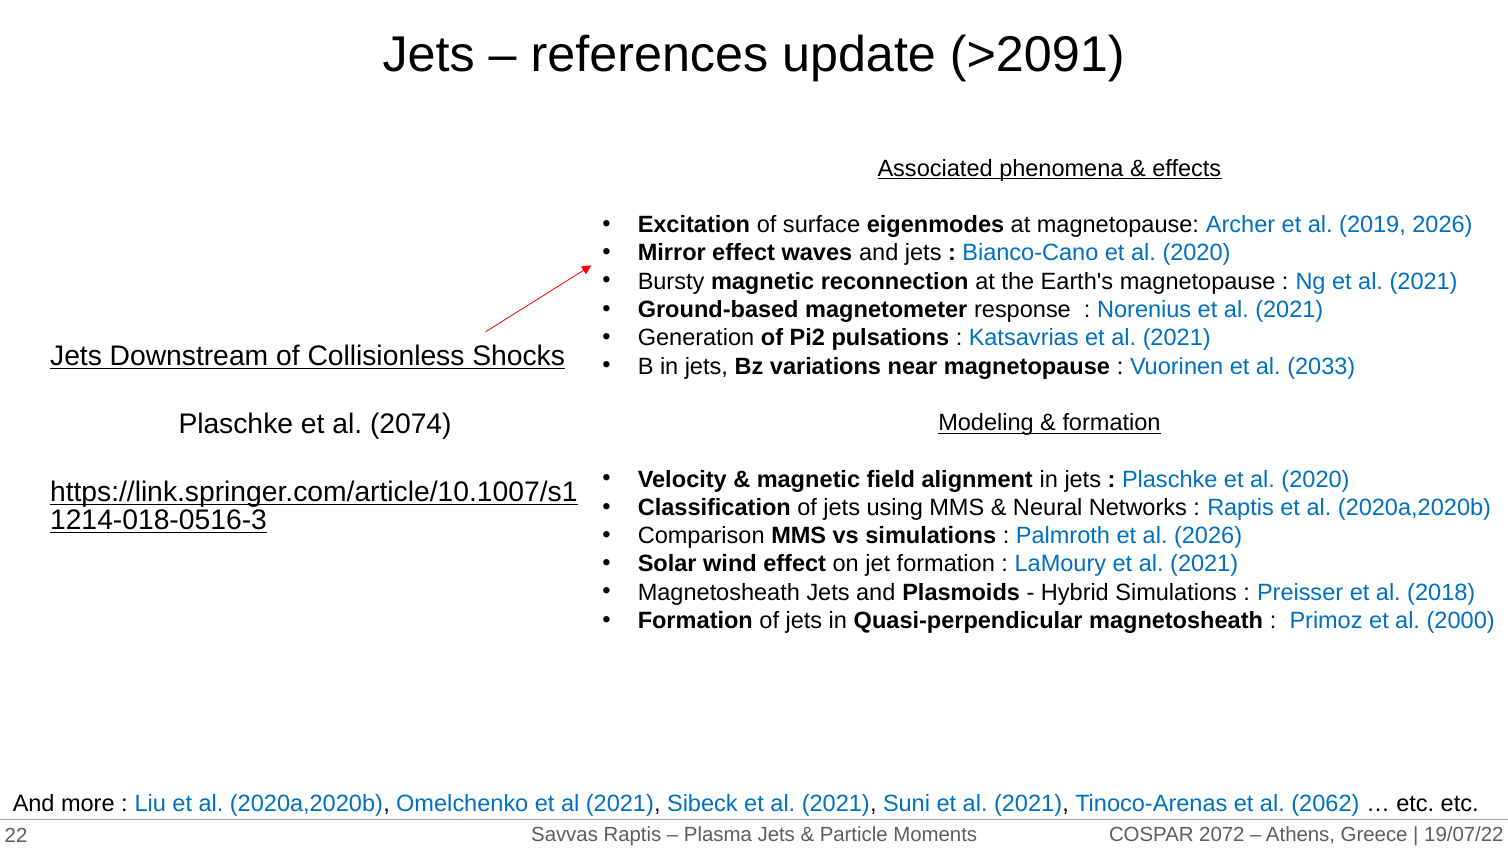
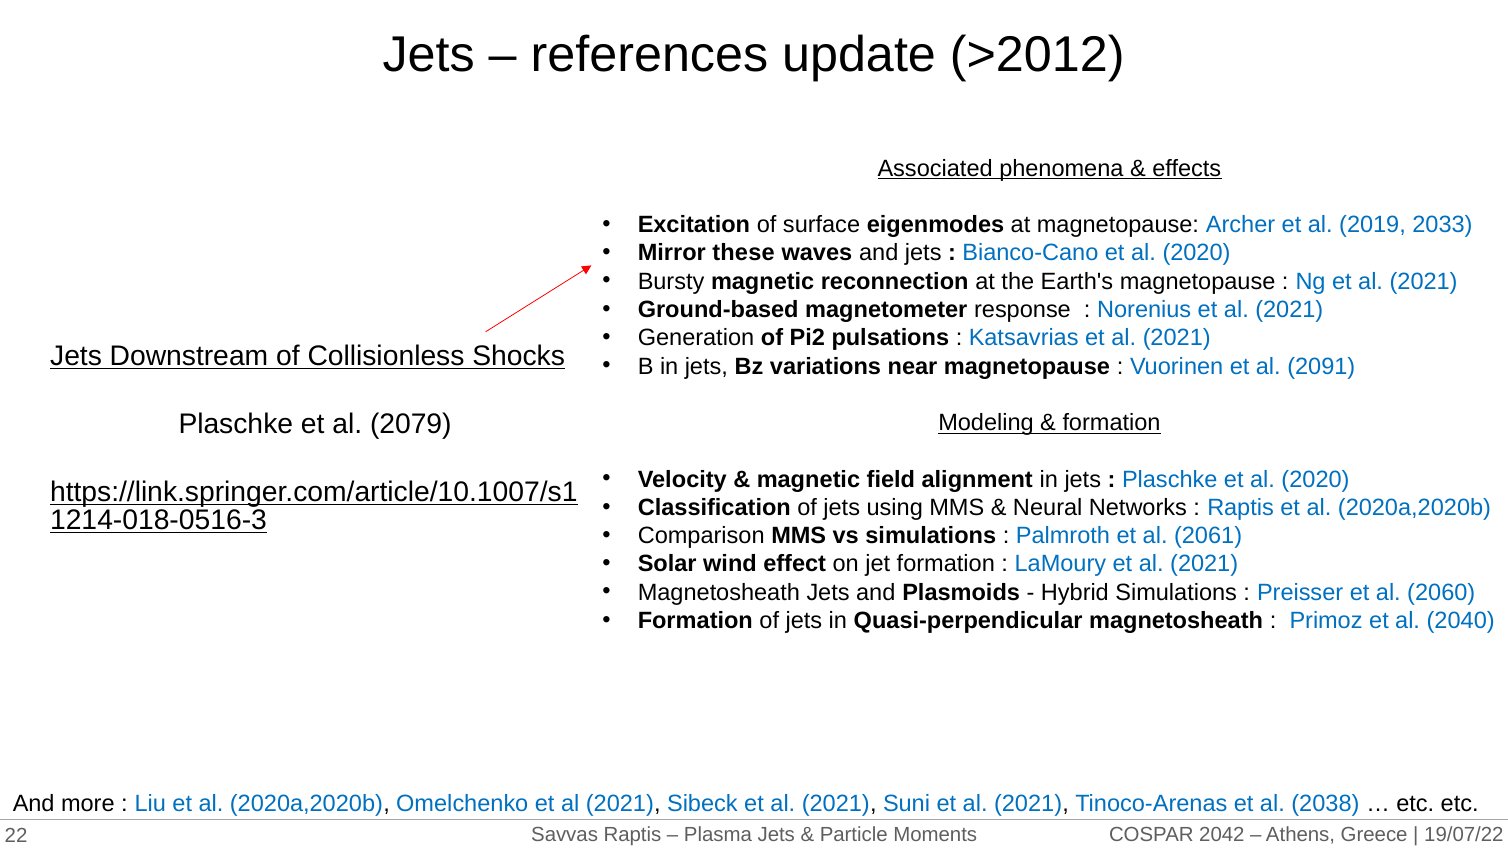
>2091: >2091 -> >2012 (1037, 55)
2019 2026: 2026 -> 2033 (1442, 225)
Mirror effect: effect -> these (744, 253)
2033: 2033 -> 2091 (1321, 366)
2074: 2074 -> 2079 (411, 424)
al 2026: 2026 -> 2061 (1208, 536)
2018: 2018 -> 2060 (1441, 593)
2000: 2000 -> 2040 (1461, 621)
2062: 2062 -> 2038 (1325, 804)
2072: 2072 -> 2042 (1222, 835)
